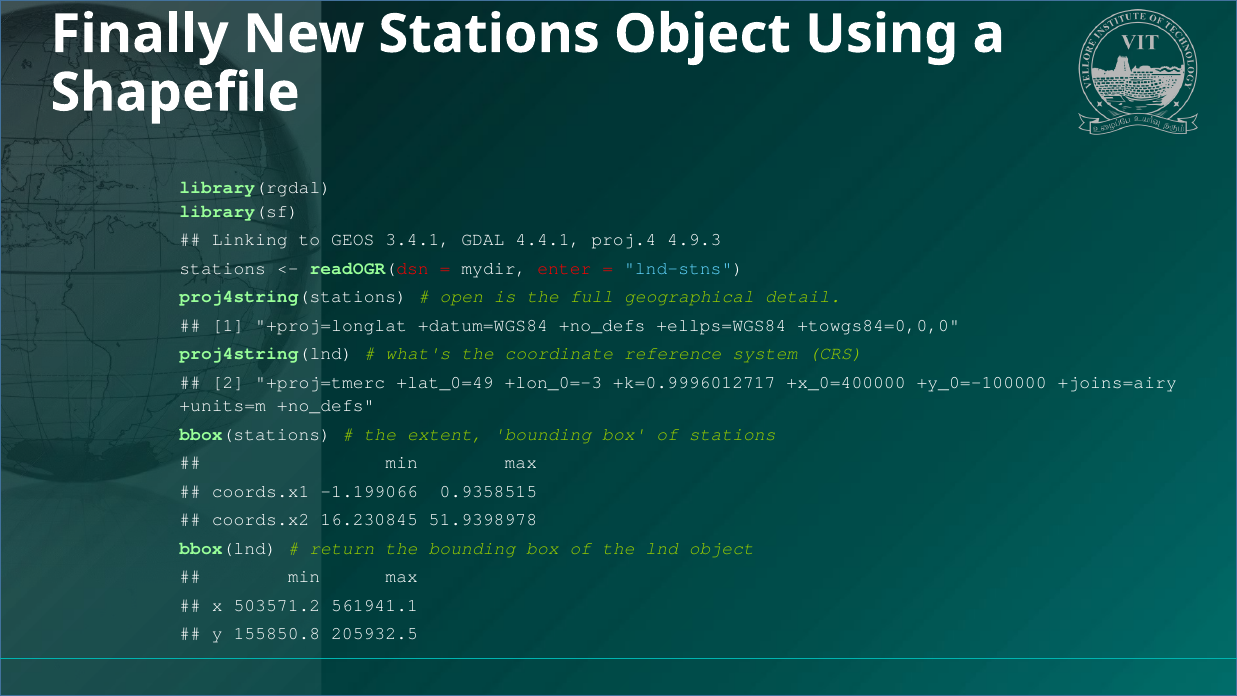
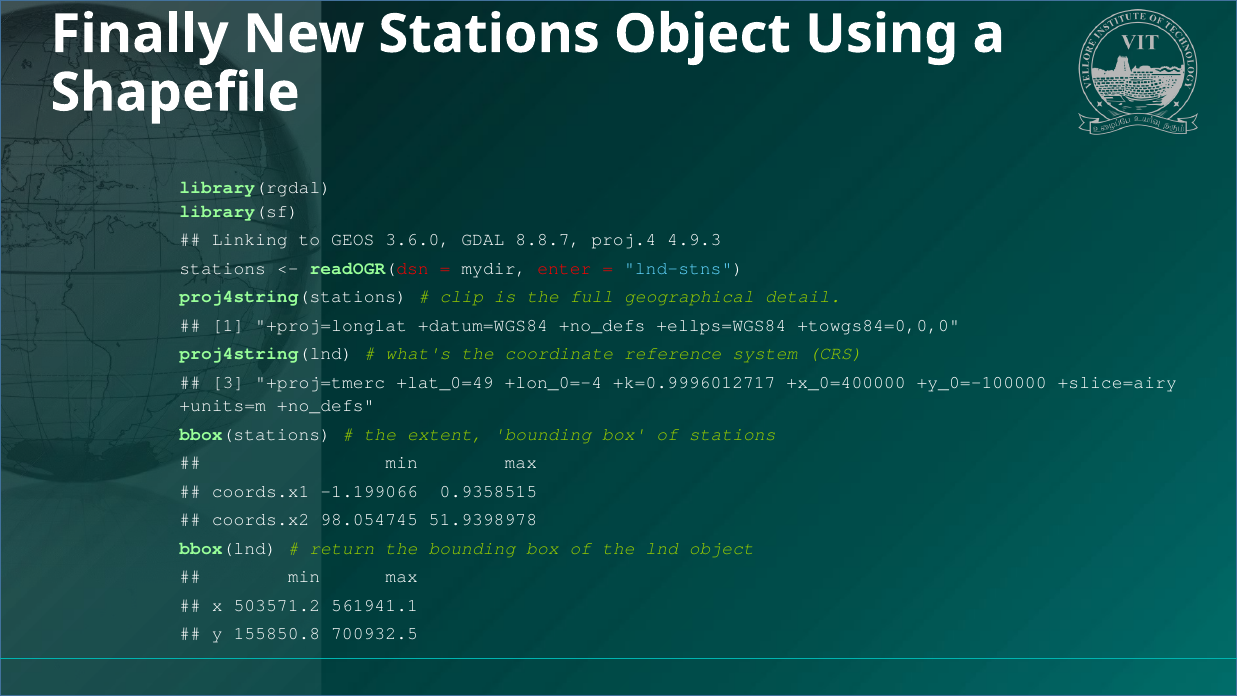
3.4.1: 3.4.1 -> 3.6.0 (418, 240)
4.4.1: 4.4.1 -> 8.8.7 (548, 240)
open: open -> clip (461, 297)
2: 2 -> 3 (228, 382)
+lon_0=-3: +lon_0=-3 -> +lon_0=-4 (553, 382)
+joins=airy: +joins=airy -> +slice=airy (1117, 382)
16.230845: 16.230845 -> 98.054745 (369, 520)
205932.5: 205932.5 -> 700932.5 (374, 634)
